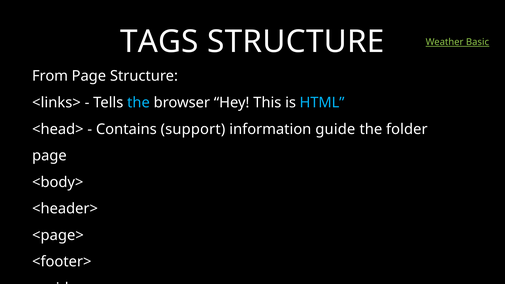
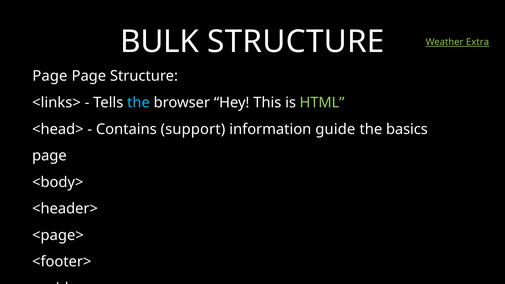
TAGS: TAGS -> BULK (160, 42)
Basic: Basic -> Extra (478, 42)
From: From -> Page (50, 76)
HTML colour: light blue -> light green (322, 103)
folder: folder -> basics (407, 129)
